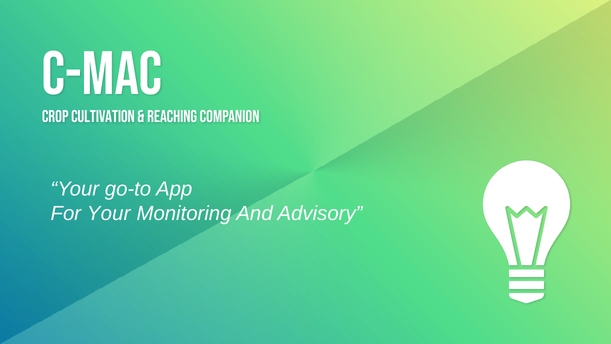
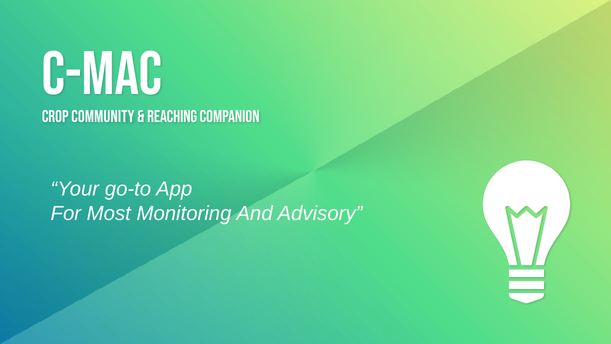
cultivation: cultivation -> community (103, 117)
For Your: Your -> Most (109, 213)
